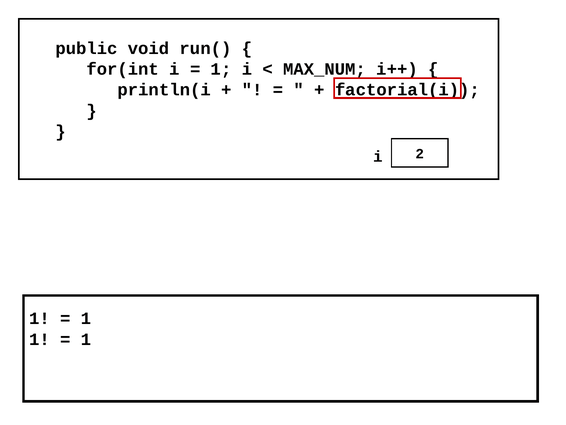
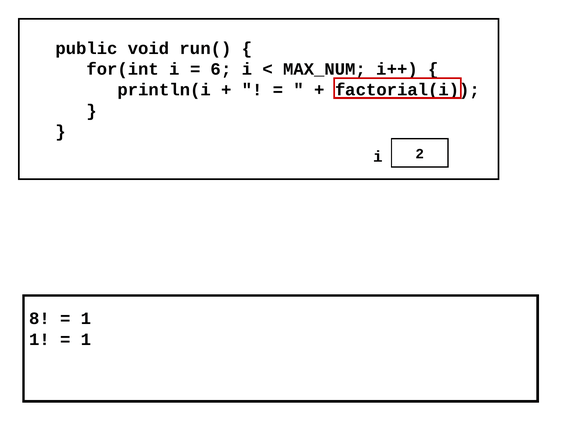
1: 1 -> 6 (221, 69)
1: 1 -> 8 (39, 318)
